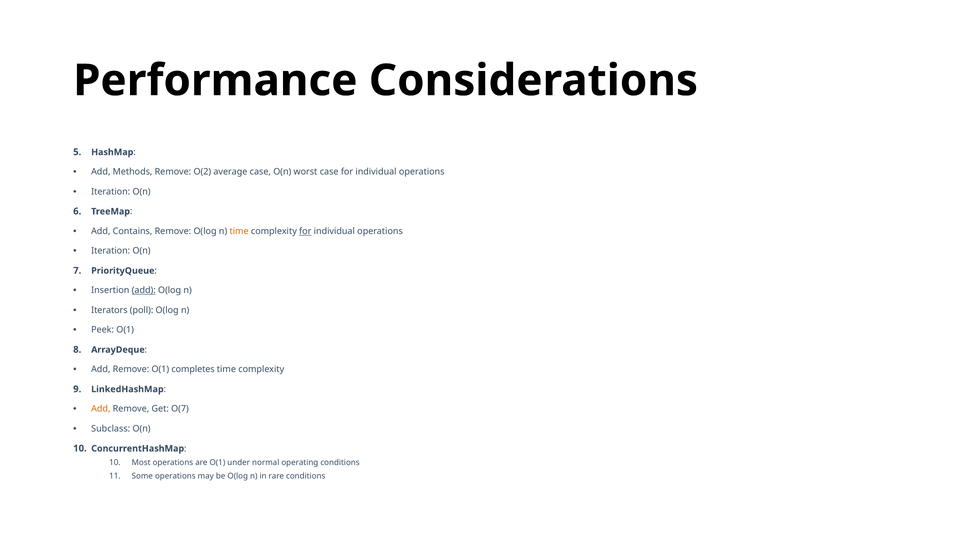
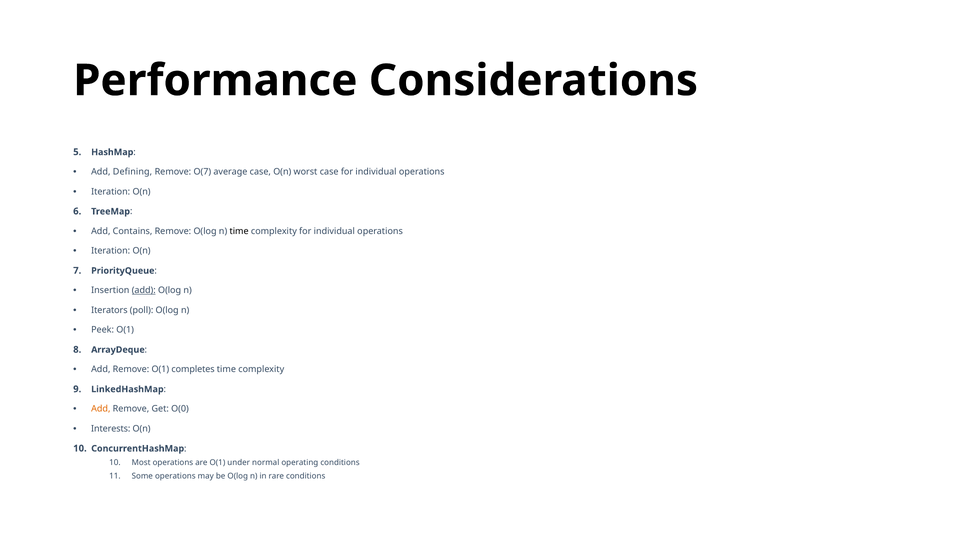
Methods: Methods -> Defining (132, 172)
O(2: O(2 -> O(7 (202, 172)
time colour: orange -> black (239, 231)
for underline: present -> none (305, 231)
O(7: O(7 -> O(0 (180, 409)
Subclass: Subclass -> Interests (111, 429)
